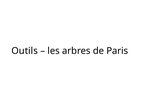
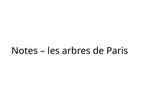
Outils: Outils -> Notes (25, 50)
